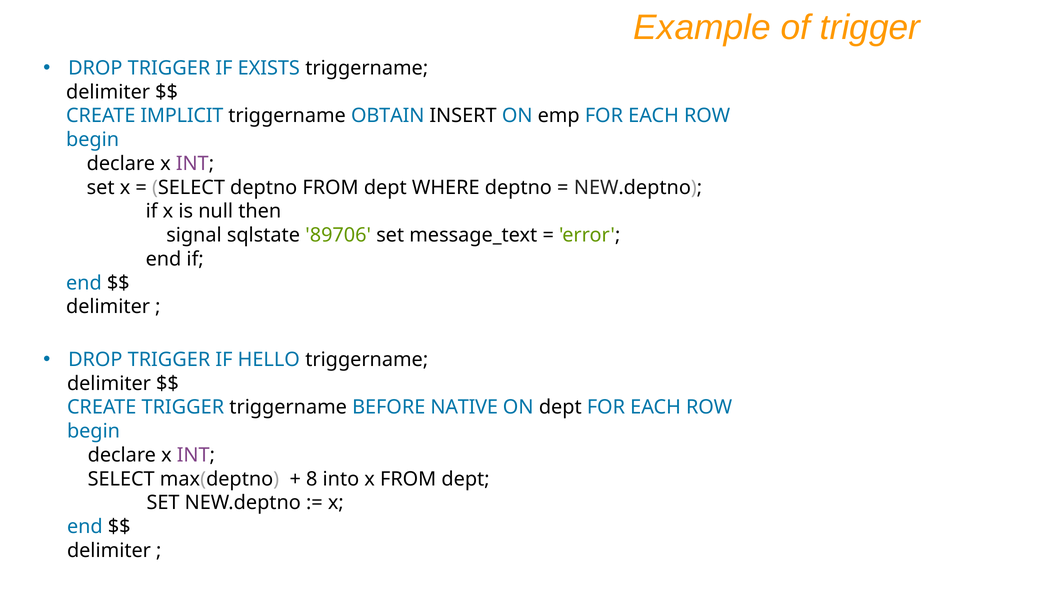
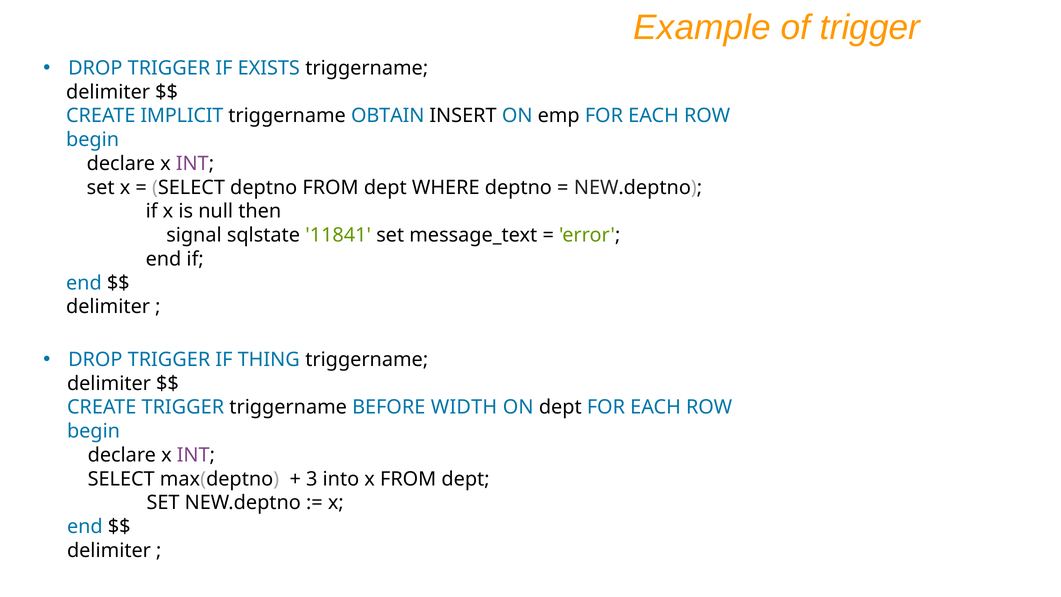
89706: 89706 -> 11841 (338, 235)
HELLO: HELLO -> THING (269, 359)
NATIVE: NATIVE -> WIDTH (464, 407)
8: 8 -> 3 (312, 479)
